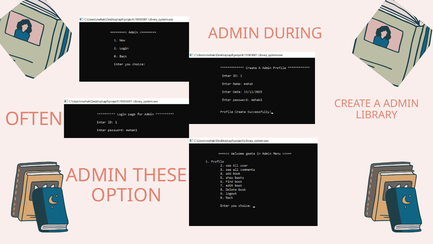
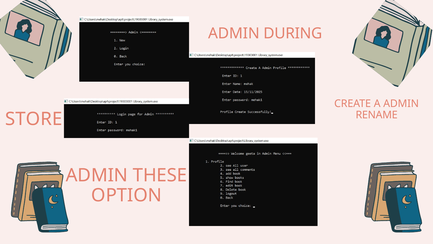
LIBRARY: LIBRARY -> RENAME (377, 115)
OFTEN: OFTEN -> STORE (34, 119)
